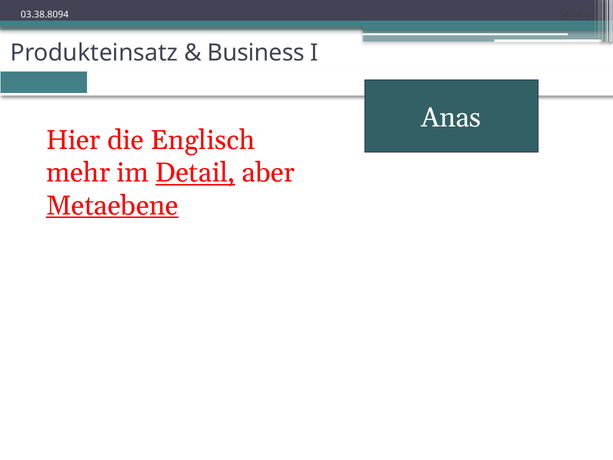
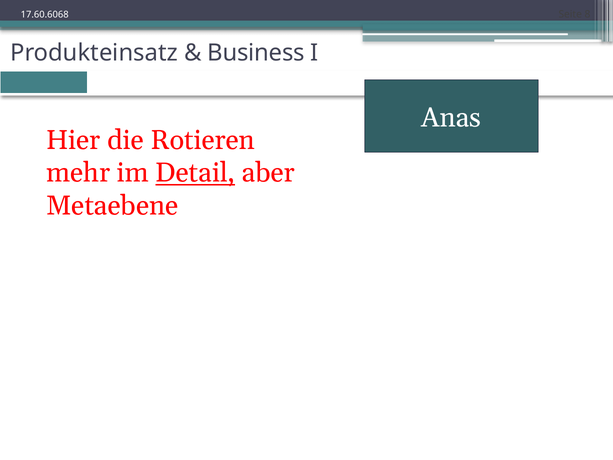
03.38.8094: 03.38.8094 -> 17.60.6068 (45, 15)
Englisch: Englisch -> Rotieren (203, 140)
Metaebene underline: present -> none (112, 206)
